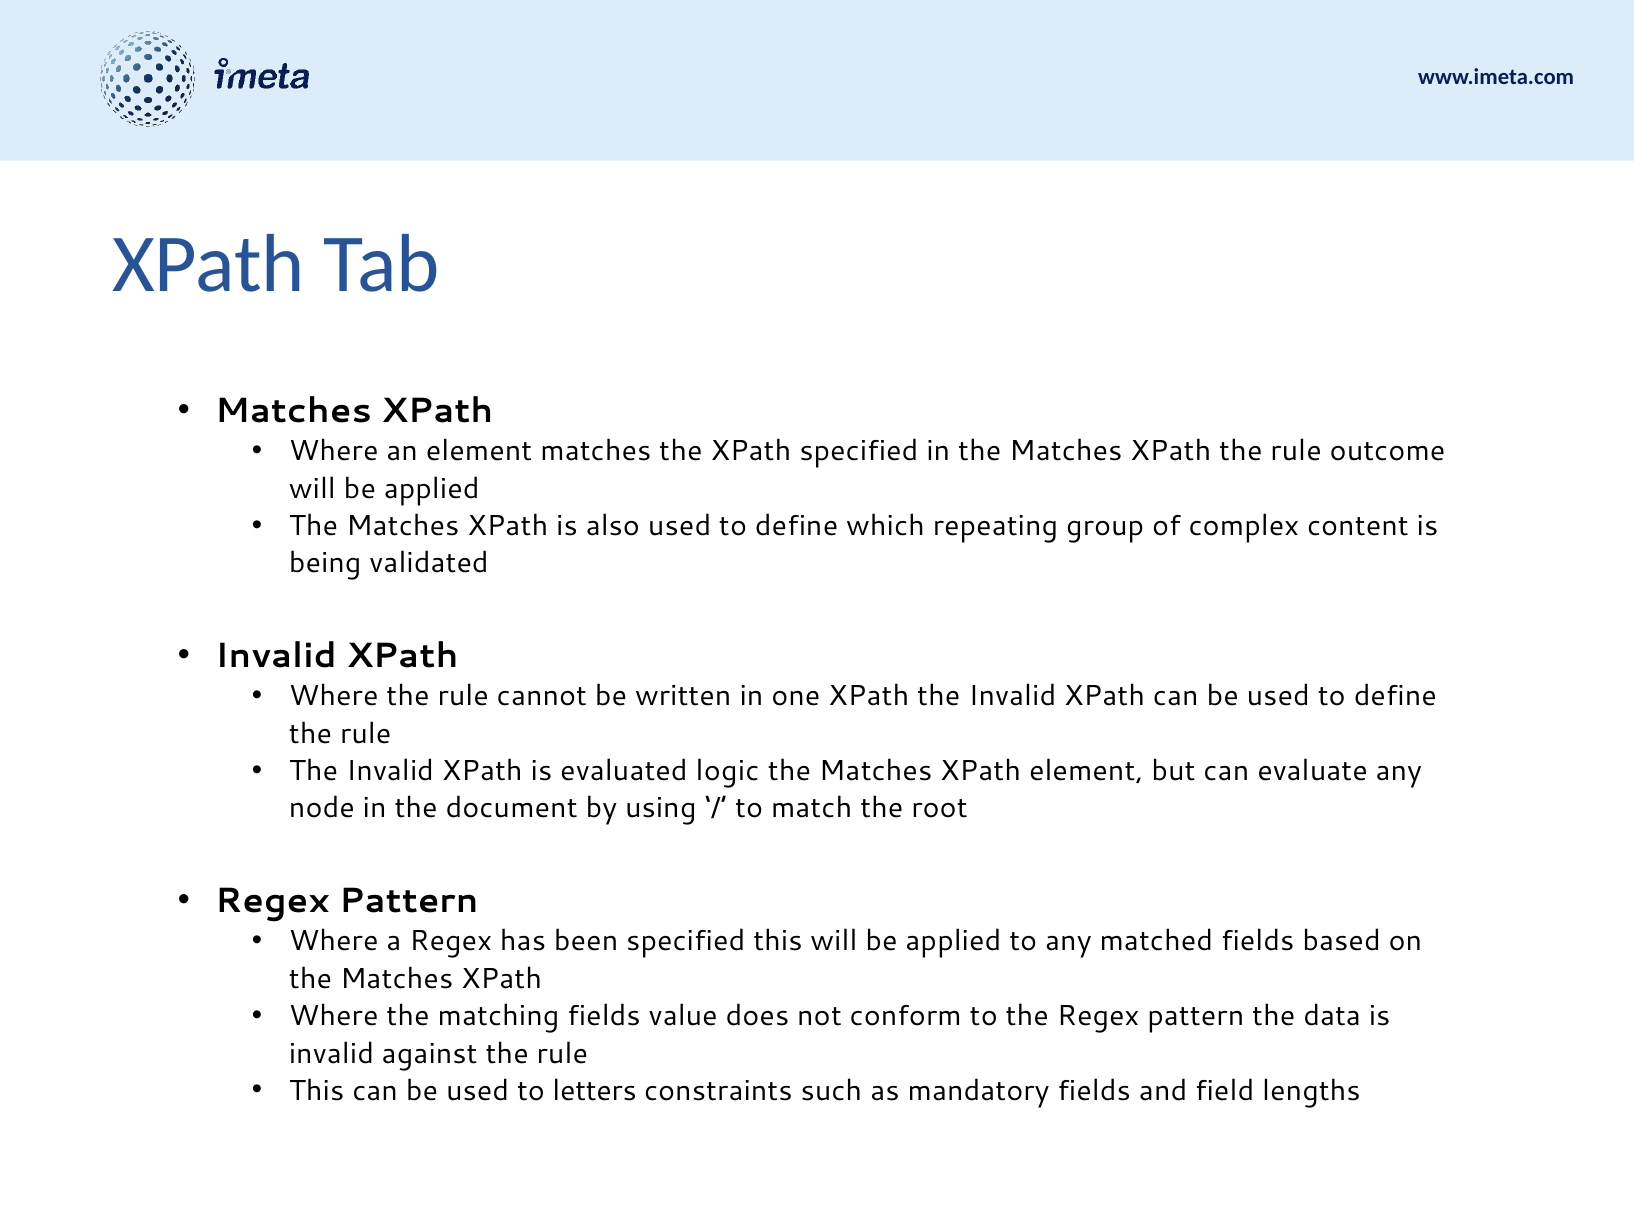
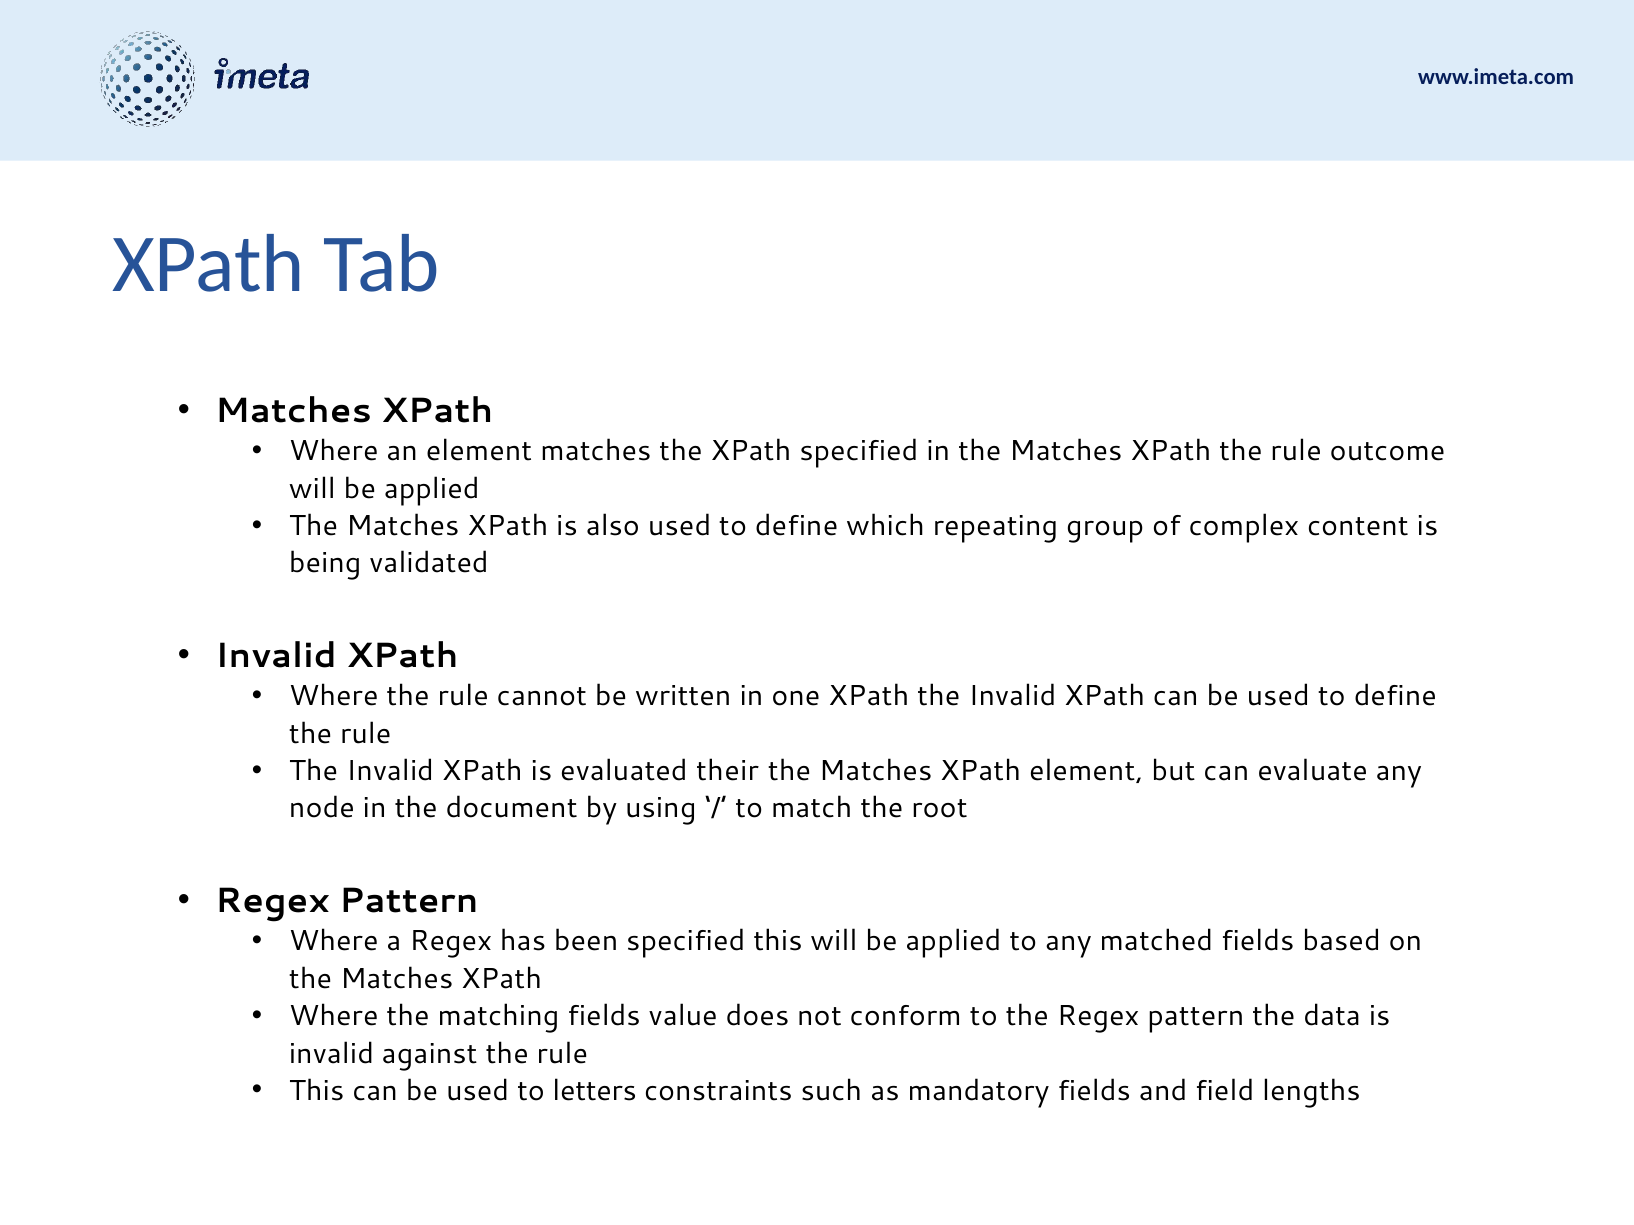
logic: logic -> their (728, 771)
